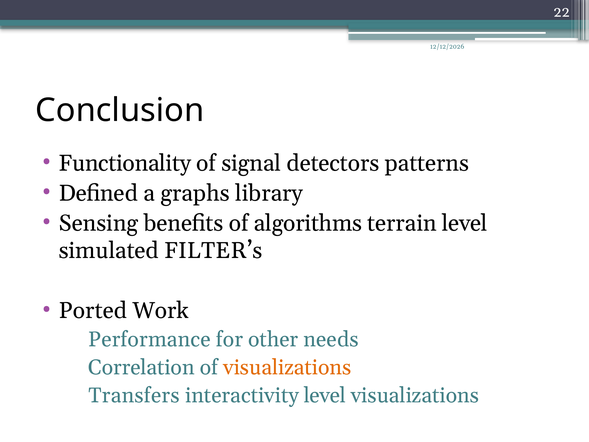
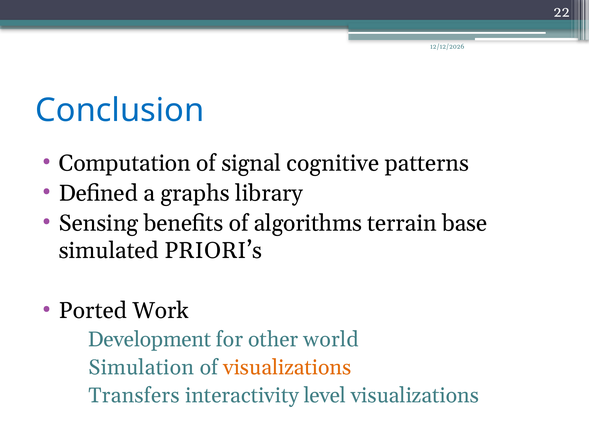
Conclusion colour: black -> blue (120, 110)
Functionality: Functionality -> Computation (125, 163)
detectors: detectors -> cognitive (333, 163)
terrain level: level -> base (465, 223)
FILTER’s: FILTER’s -> PRIORI’s (213, 251)
Performance: Performance -> Development (150, 339)
needs: needs -> world (331, 339)
Correlation: Correlation -> Simulation (141, 367)
